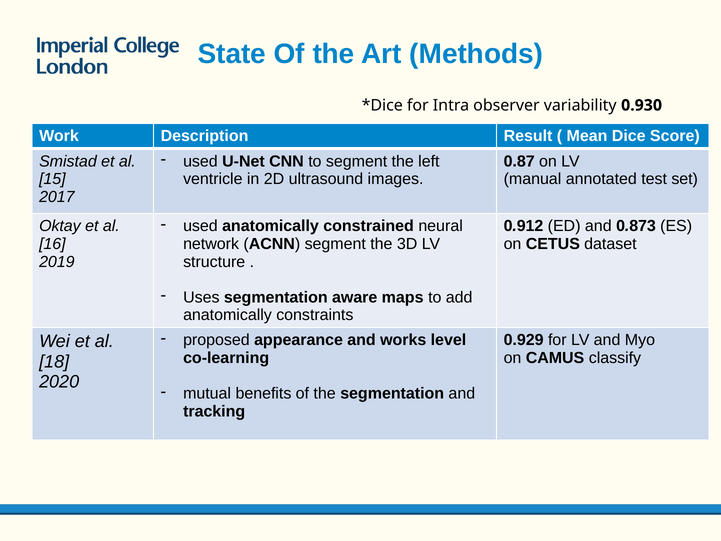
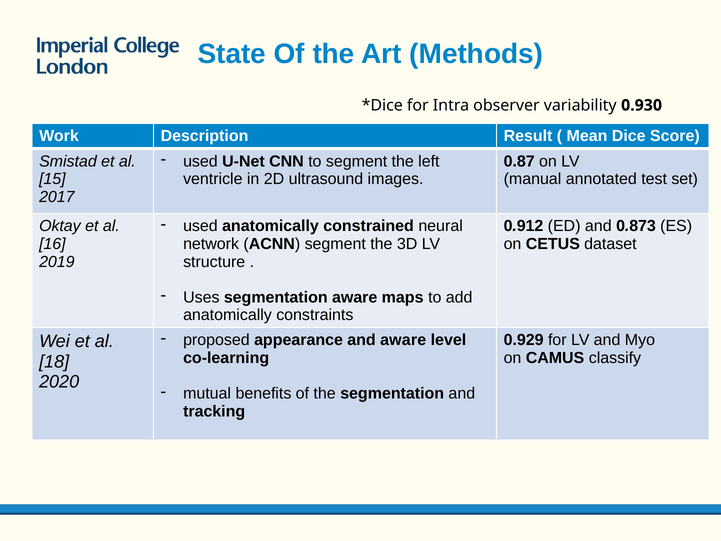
and works: works -> aware (403, 340)
